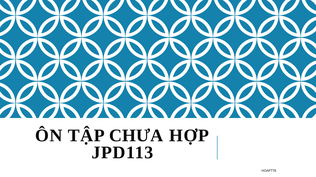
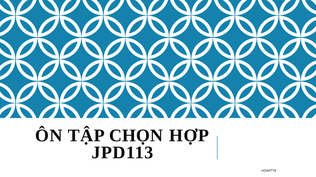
CHƯA: CHƯA -> CHỌN (136, 136)
